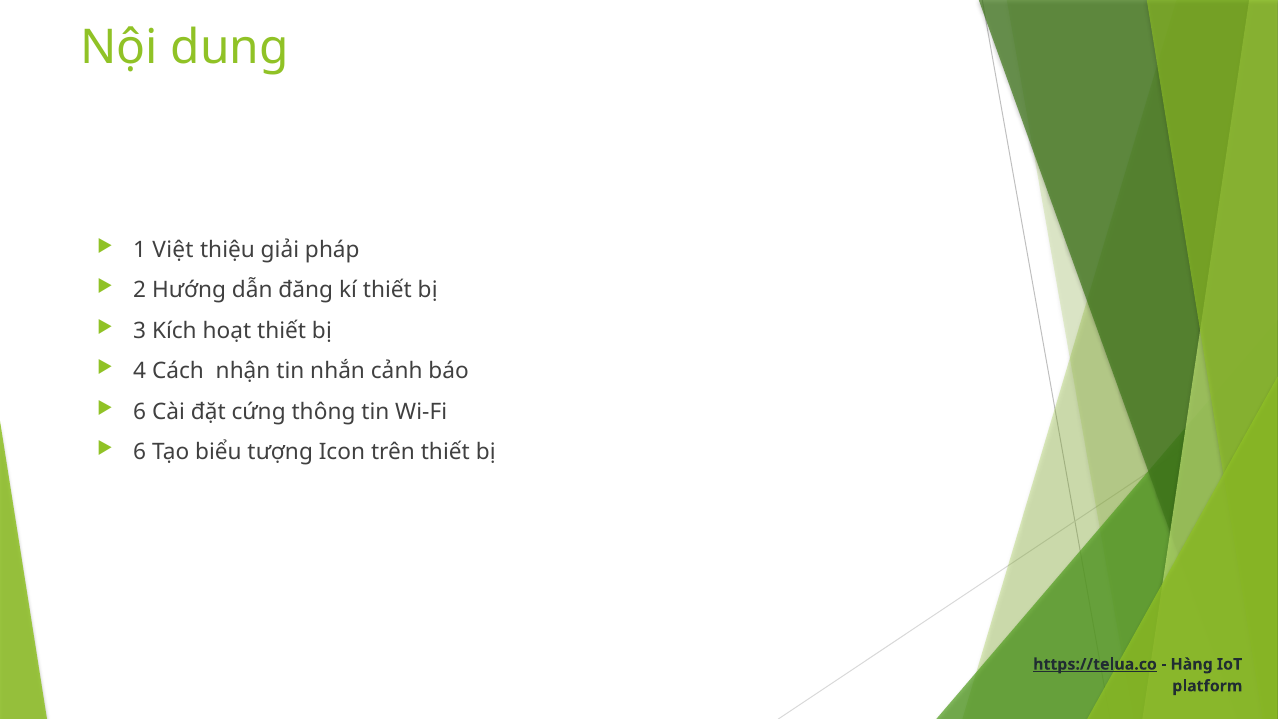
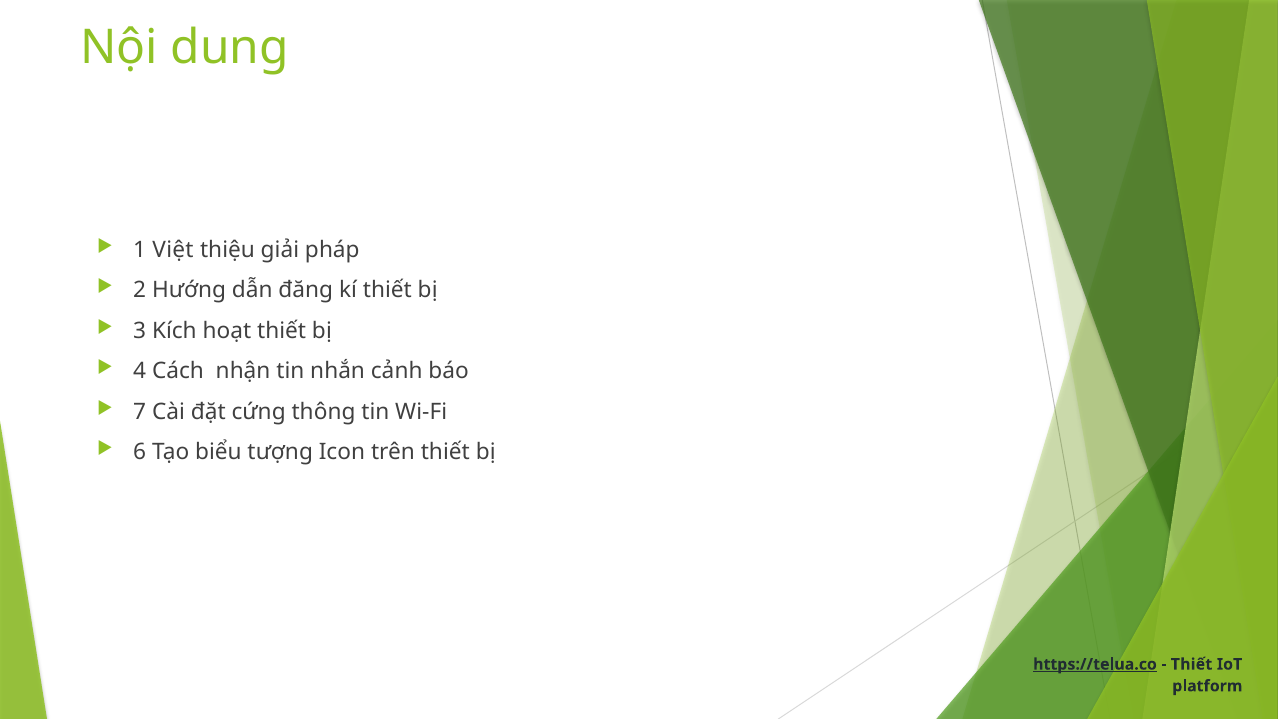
6: 6 -> 7 (140, 412)
Hàng: Hàng -> Thiết (1192, 664)
